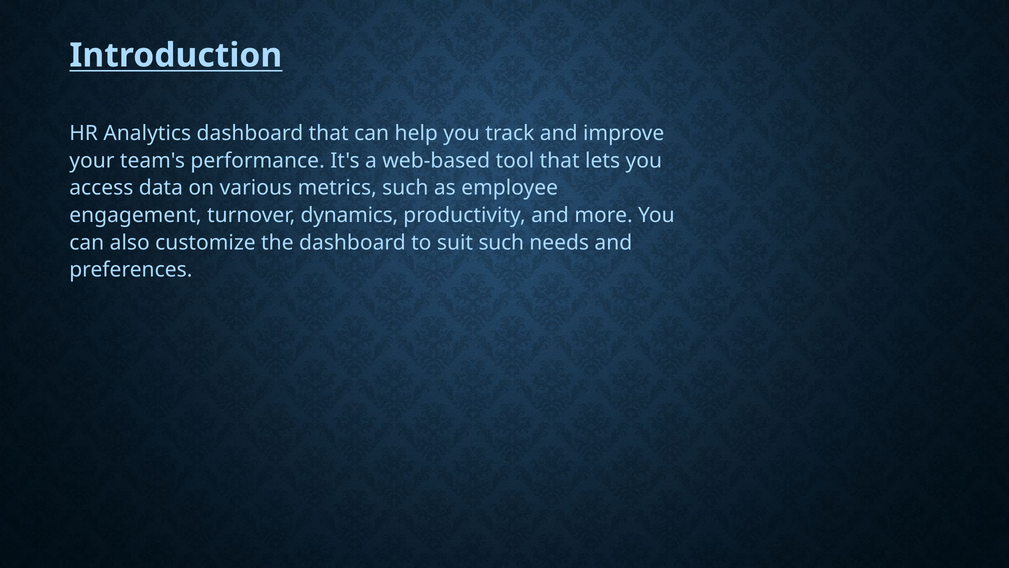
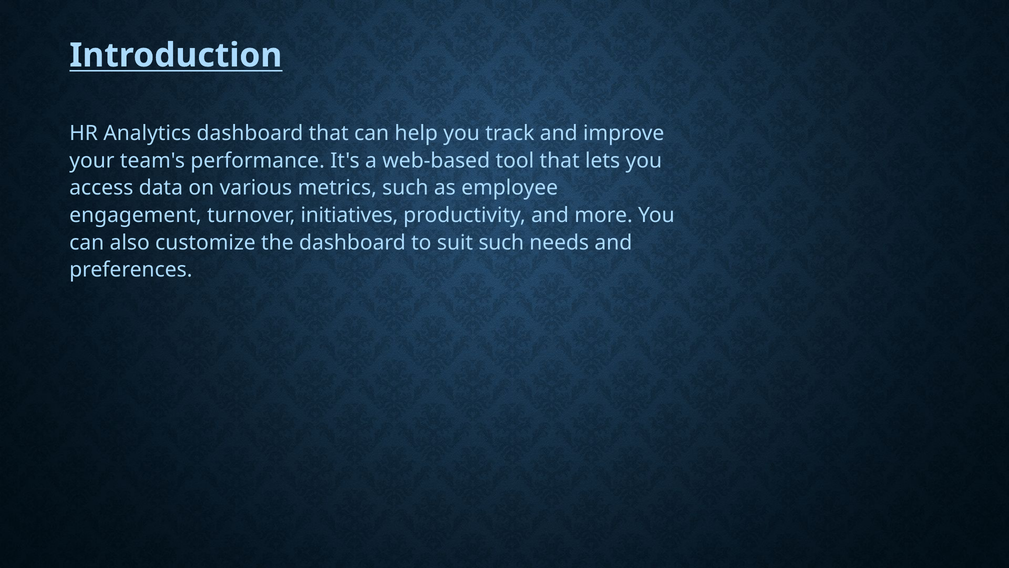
dynamics: dynamics -> initiatives (349, 215)
